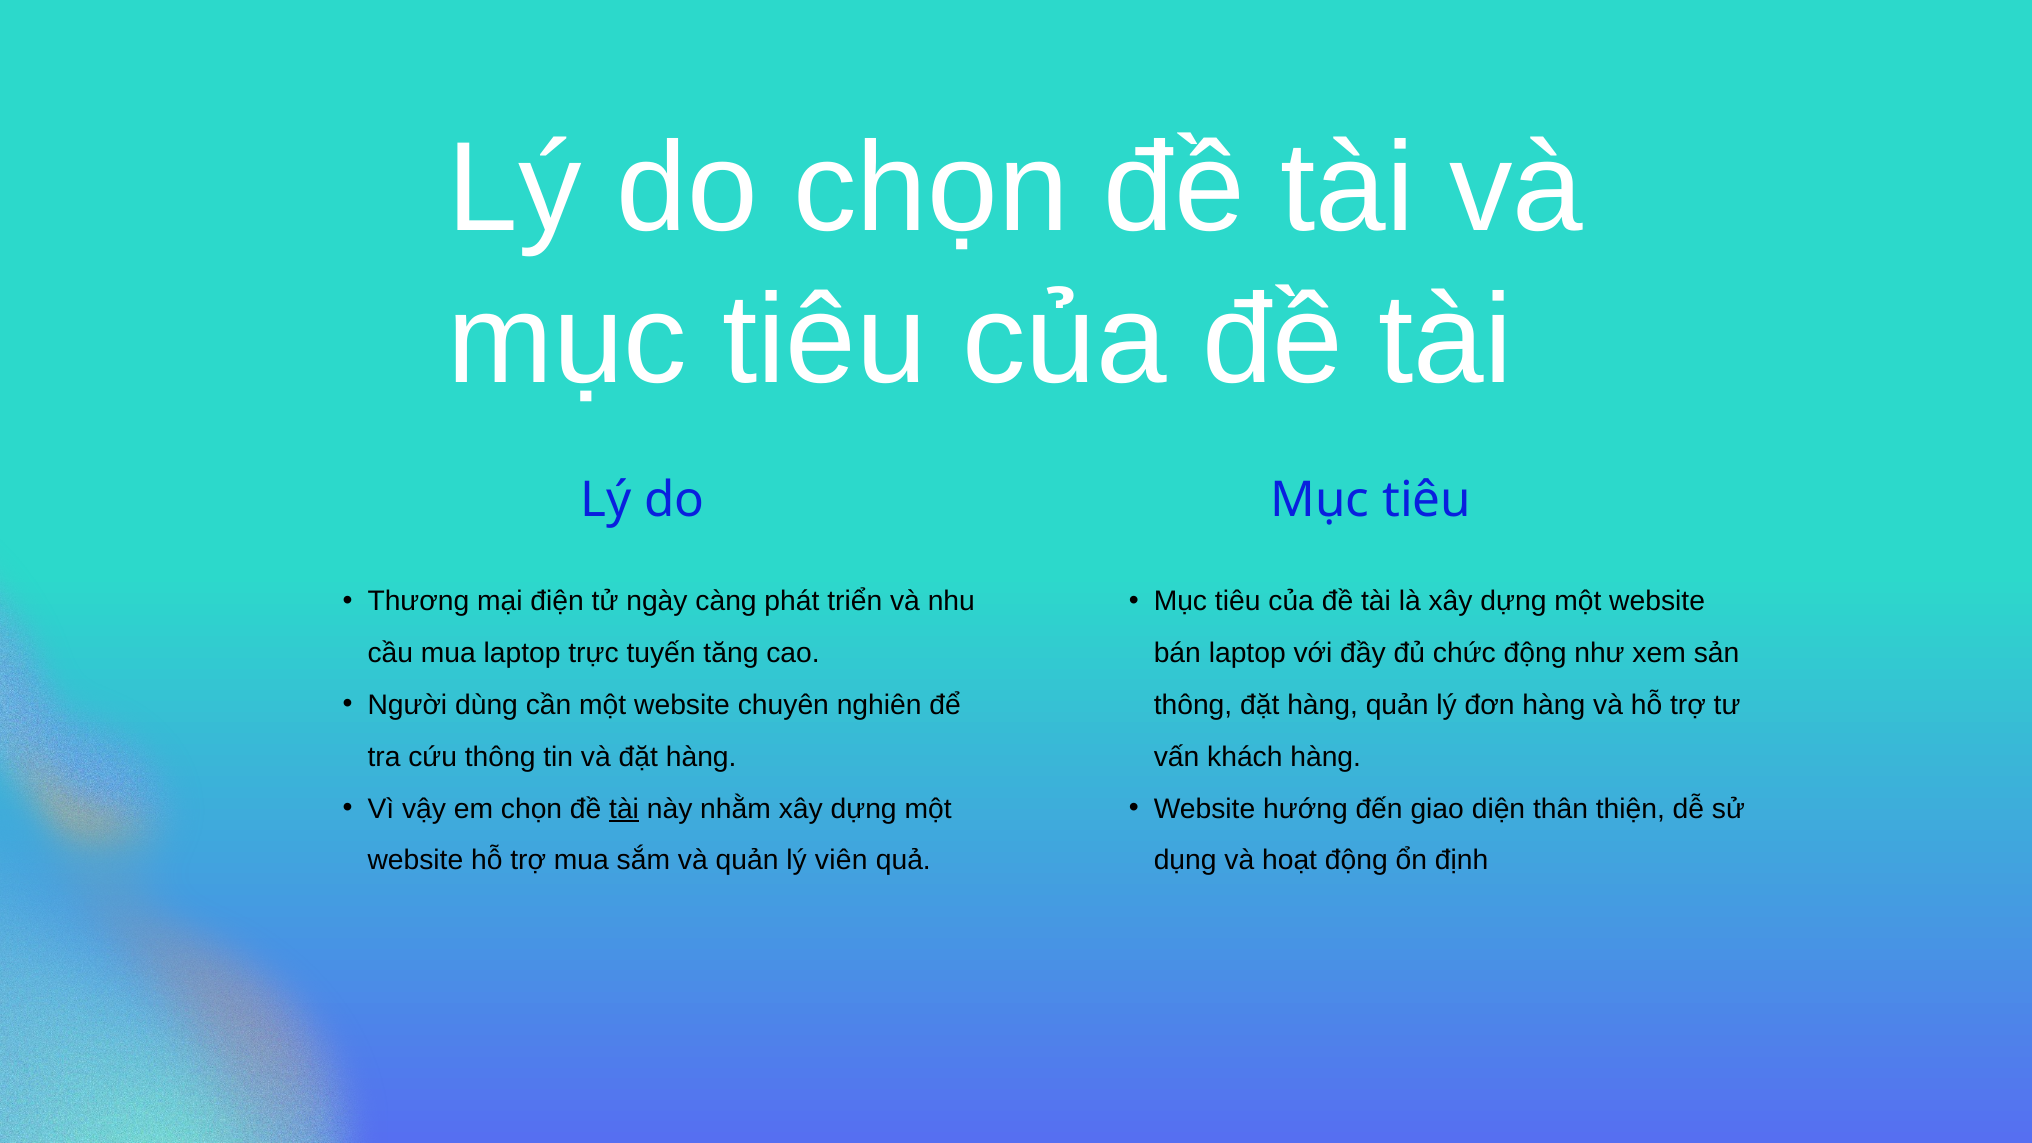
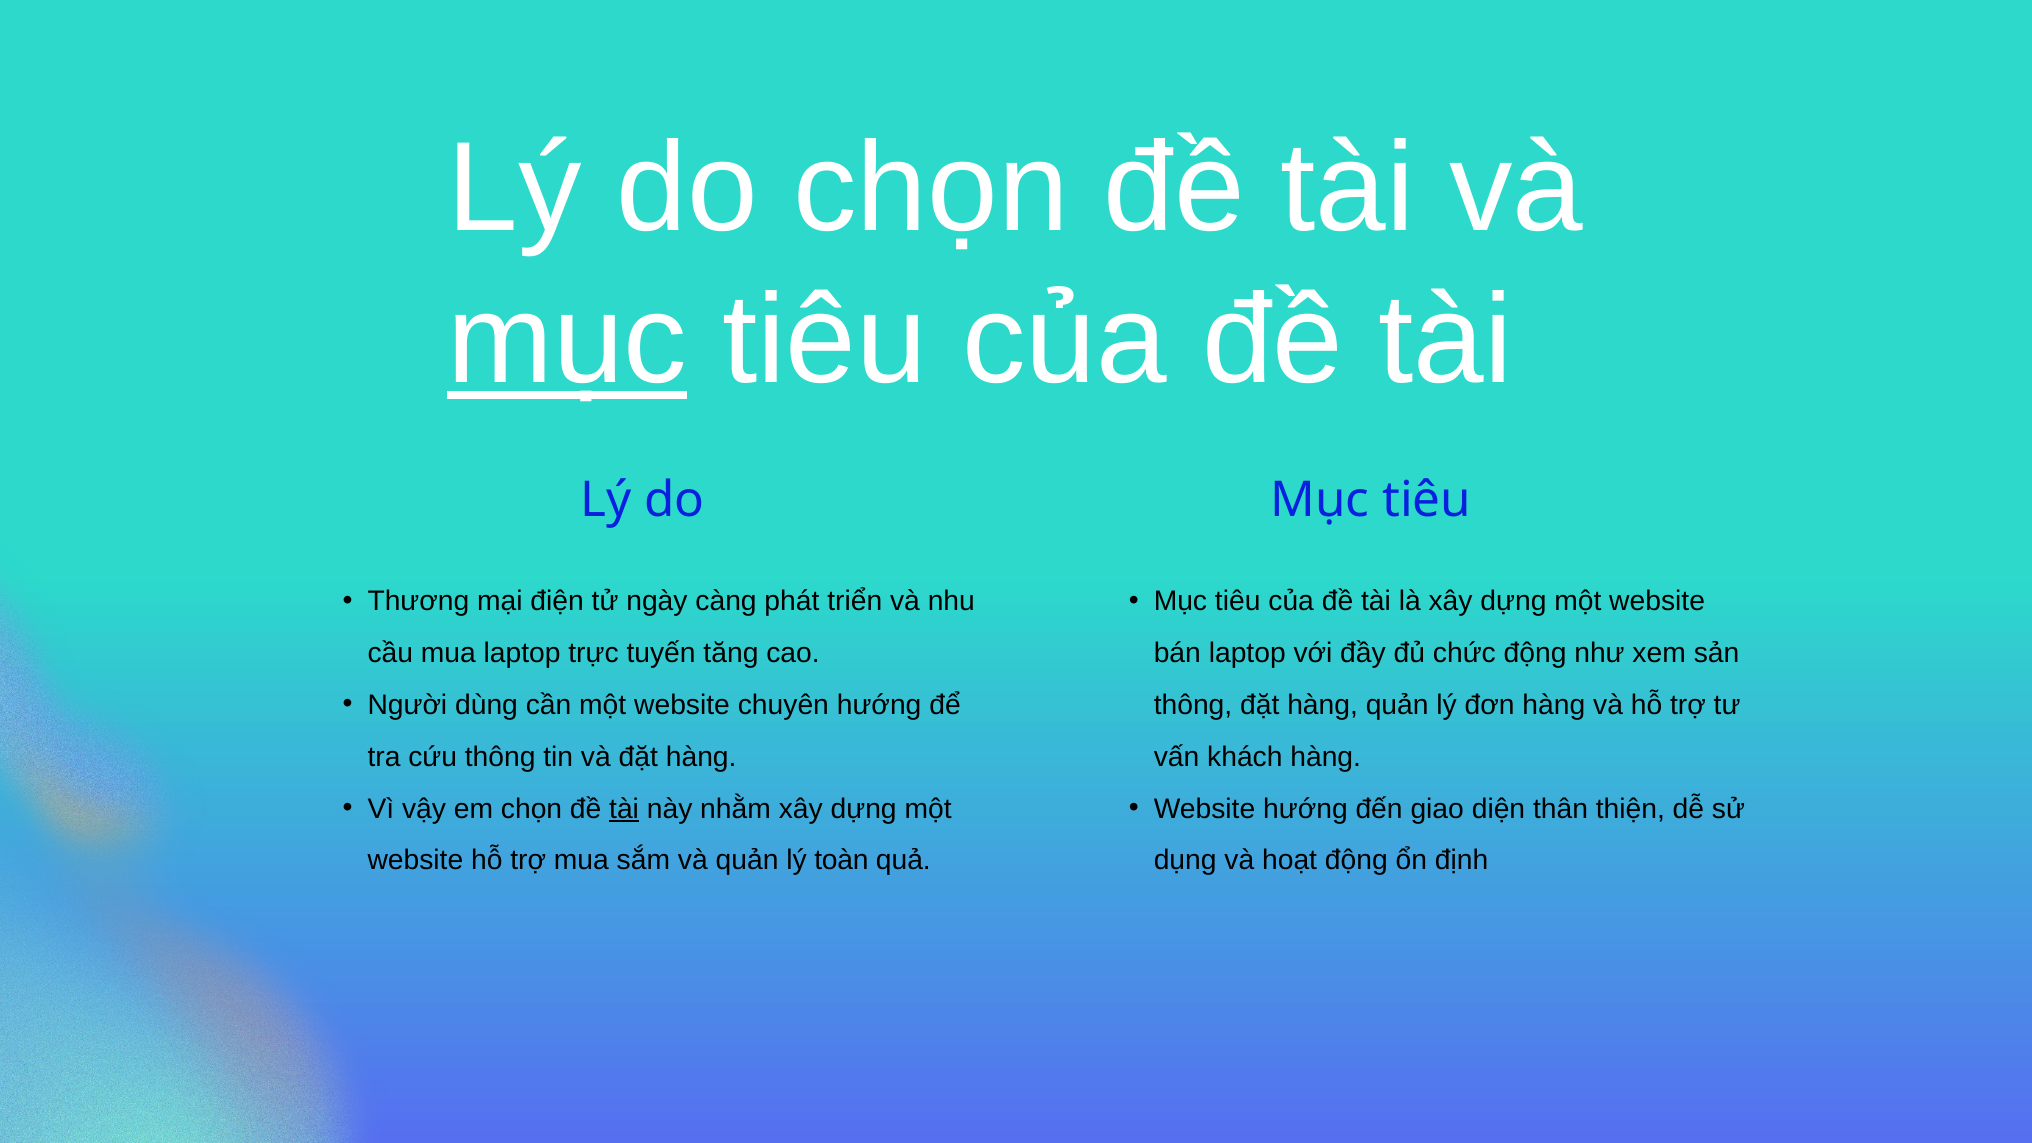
mục underline: none -> present (567, 341)
chuyên nghiên: nghiên -> hướng (879, 705)
viên: viên -> toàn (841, 861)
